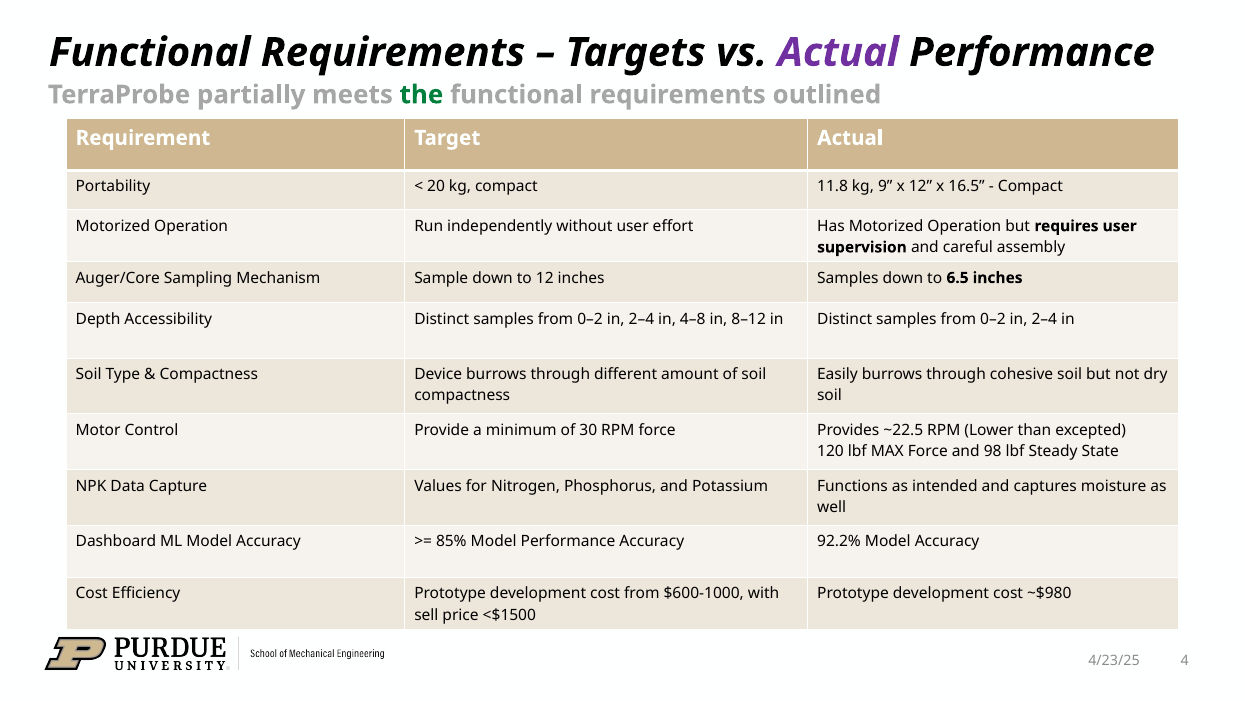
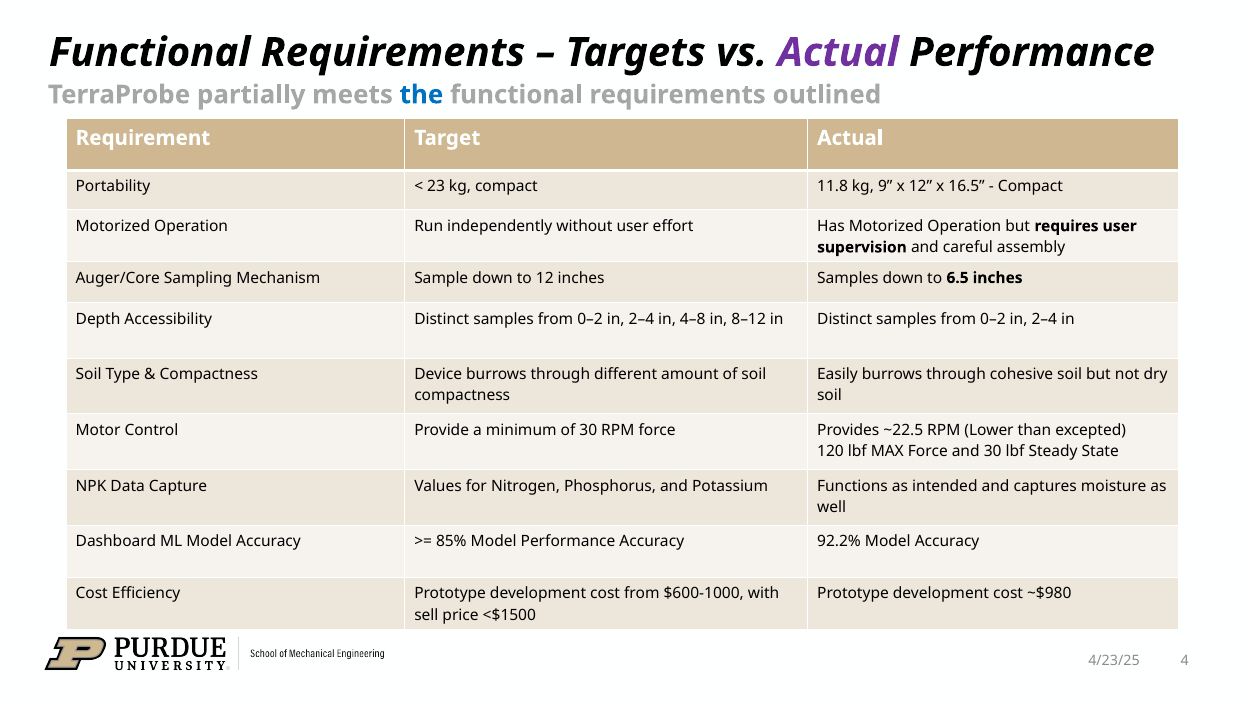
the colour: green -> blue (421, 95)
20: 20 -> 23 (436, 187)
and 98: 98 -> 30 (993, 451)
